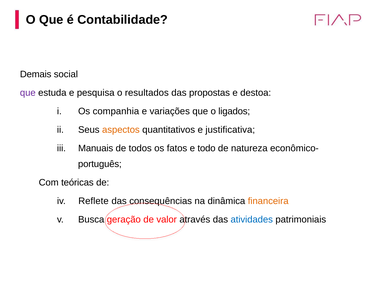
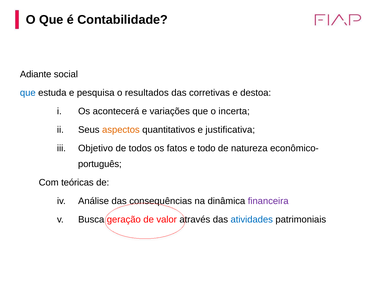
Demais: Demais -> Adiante (36, 74)
que colour: purple -> blue (28, 93)
propostas: propostas -> corretivas (209, 93)
companhia: companhia -> acontecerá (116, 111)
ligados: ligados -> incerta (234, 111)
Manuais: Manuais -> Objetivo (96, 148)
Reflete: Reflete -> Análise (94, 201)
financeira colour: orange -> purple (268, 201)
